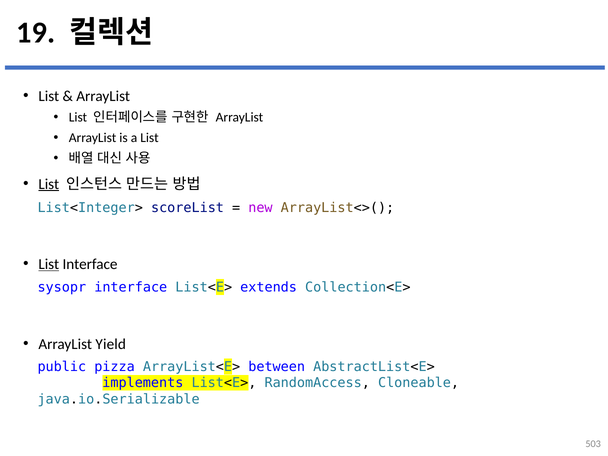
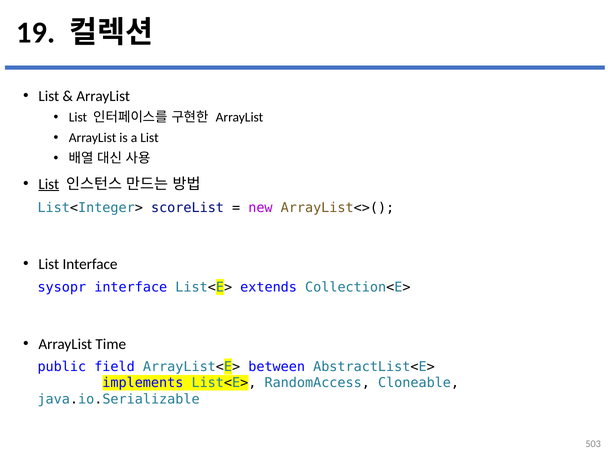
List underline: present -> none (49, 264)
Yield: Yield -> Time (111, 344)
pizza: pizza -> field (115, 367)
